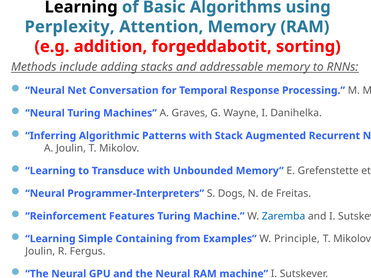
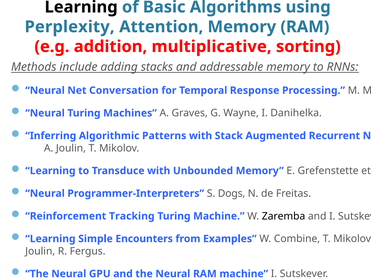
forgeddabotit: forgeddabotit -> multiplicative (212, 47)
Features: Features -> Tracking (132, 216)
Zaremba colour: blue -> black (284, 216)
Containing: Containing -> Encounters (144, 239)
Principle: Principle -> Combine (297, 239)
